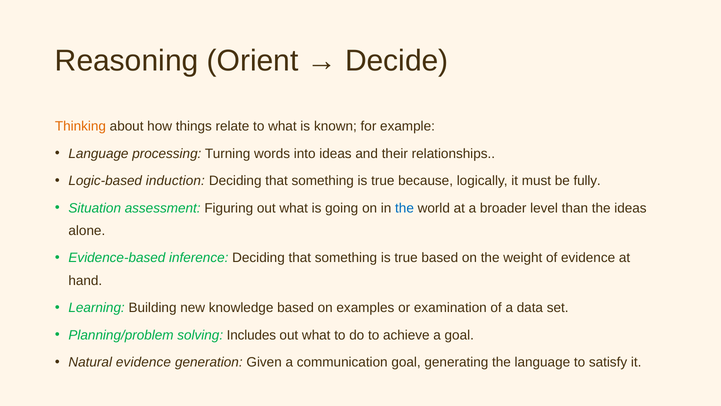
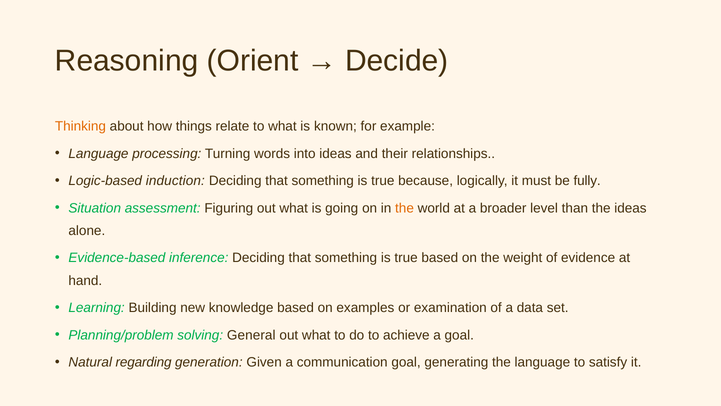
the colour: blue -> orange (404, 208)
Includes: Includes -> General (251, 335)
Natural evidence: evidence -> regarding (144, 362)
